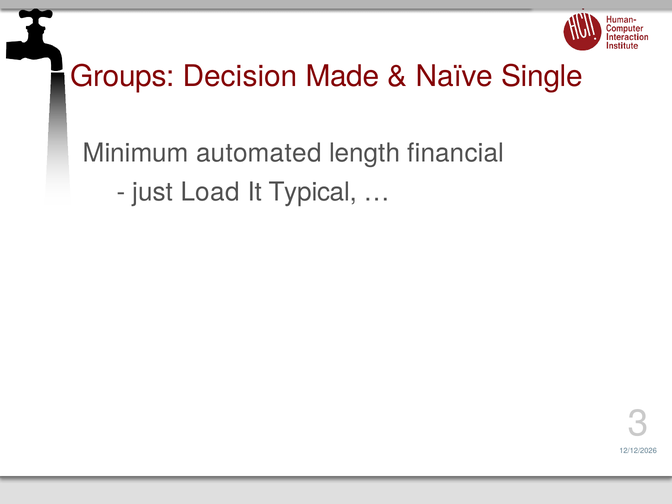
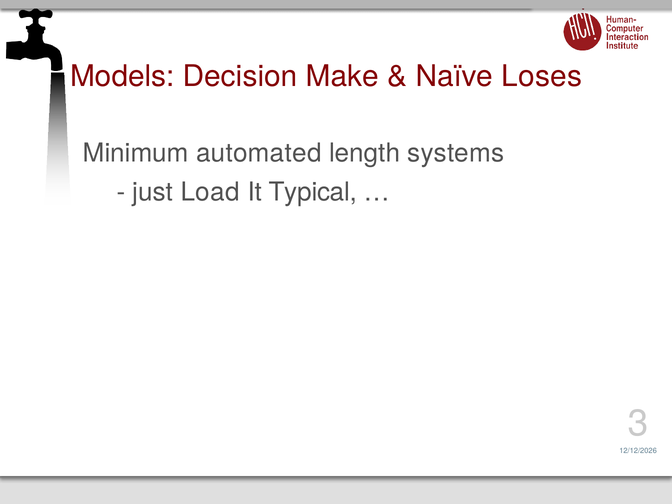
Groups: Groups -> Models (122, 76)
Made: Made -> Make (342, 76)
Single: Single -> Loses (542, 76)
financial: financial -> systems (456, 153)
